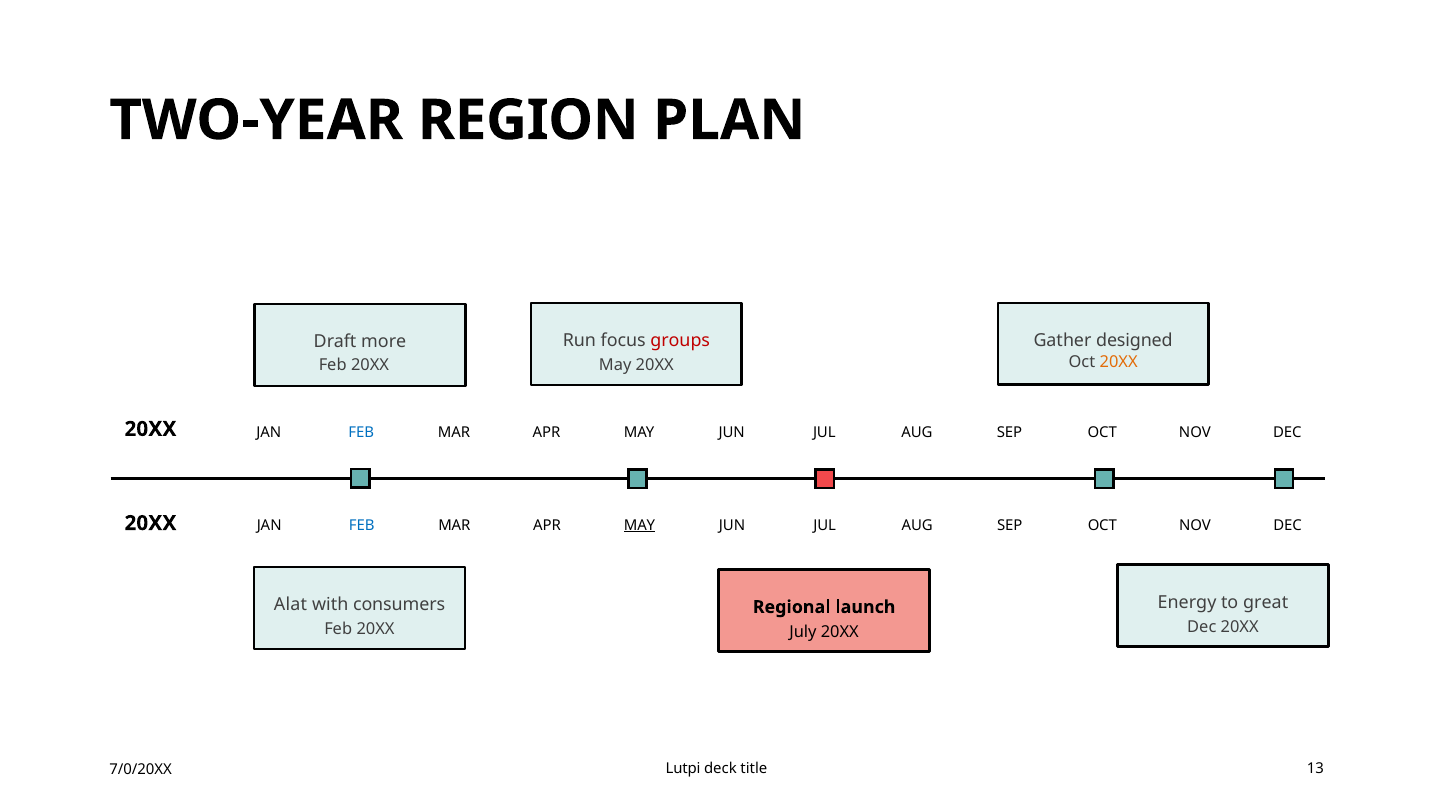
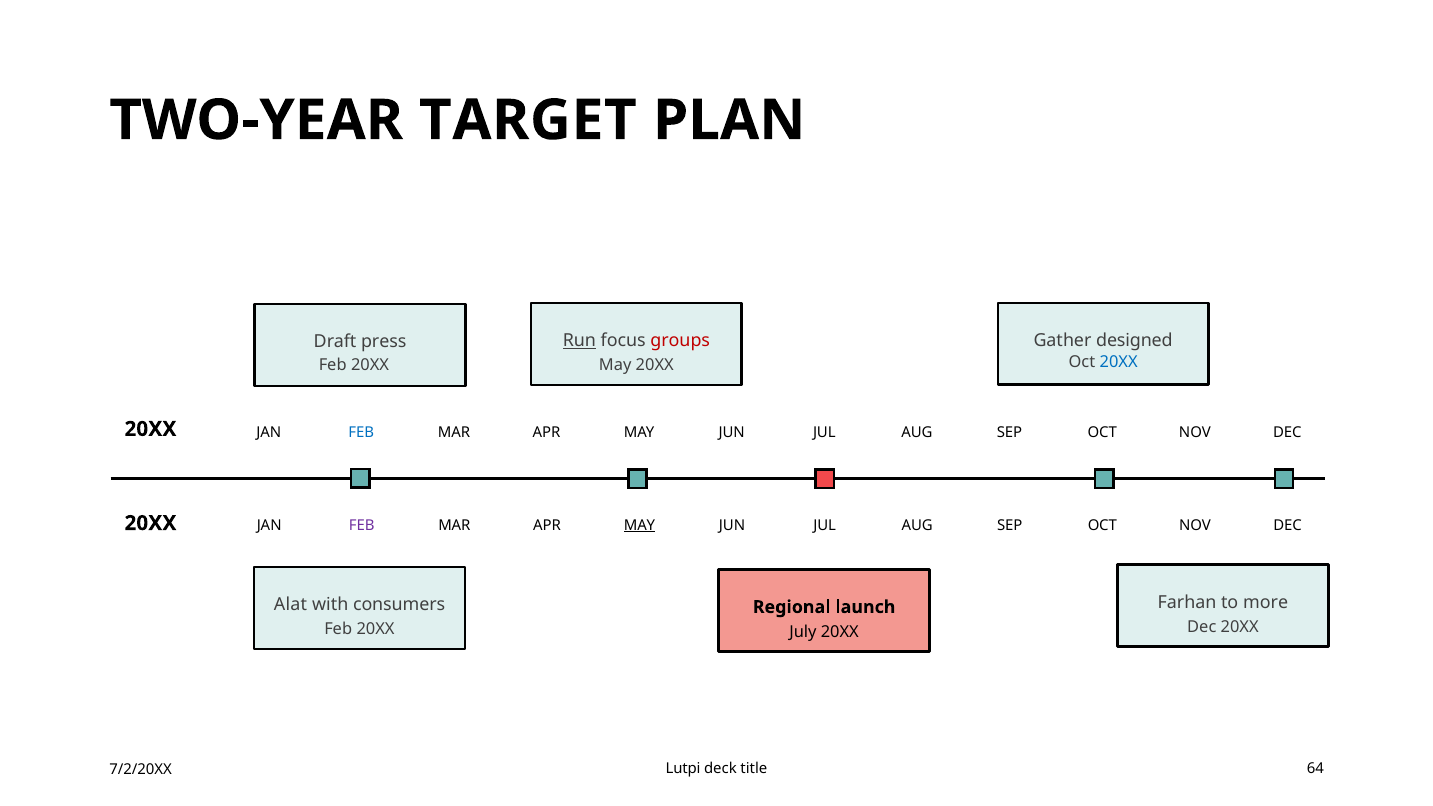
REGION: REGION -> TARGET (528, 120)
Run underline: none -> present (579, 341)
more: more -> press (384, 342)
20XX colour: orange -> blue (1119, 362)
FEB colour: blue -> purple (362, 525)
Energy: Energy -> Farhan (1187, 602)
great: great -> more (1266, 602)
13: 13 -> 64 (1315, 768)
7/0/20XX: 7/0/20XX -> 7/2/20XX (141, 770)
